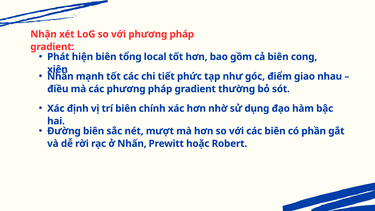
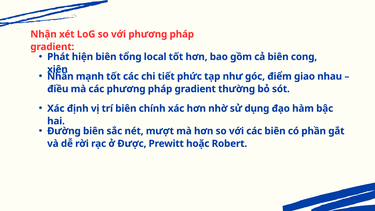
ở Nhấn: Nhấn -> Được (132, 144)
